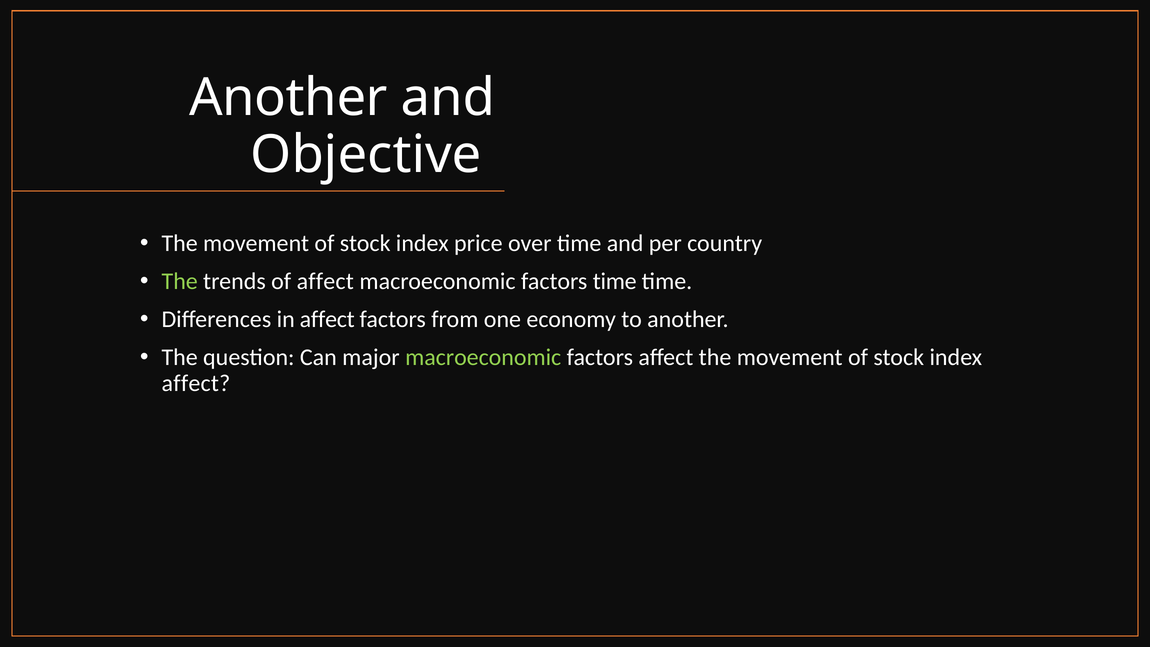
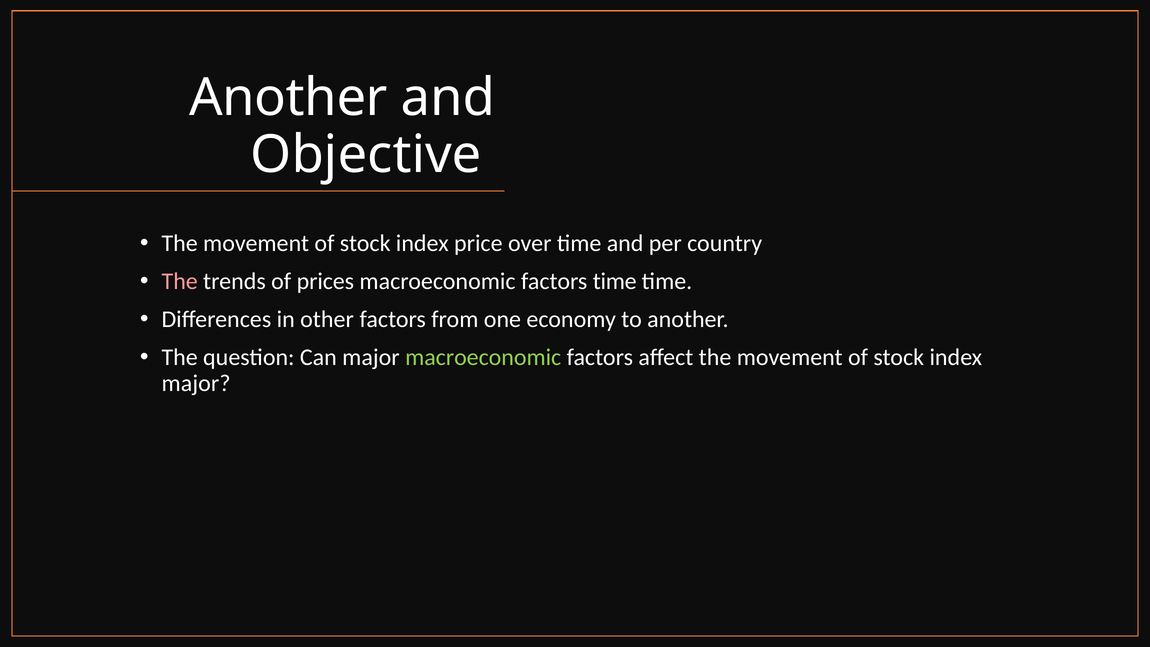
The colour: light green -> pink (180, 281)
of affect: affect -> prices (325, 281)
in affect: affect -> other (327, 319)
affect: affect -> major (196, 383)
